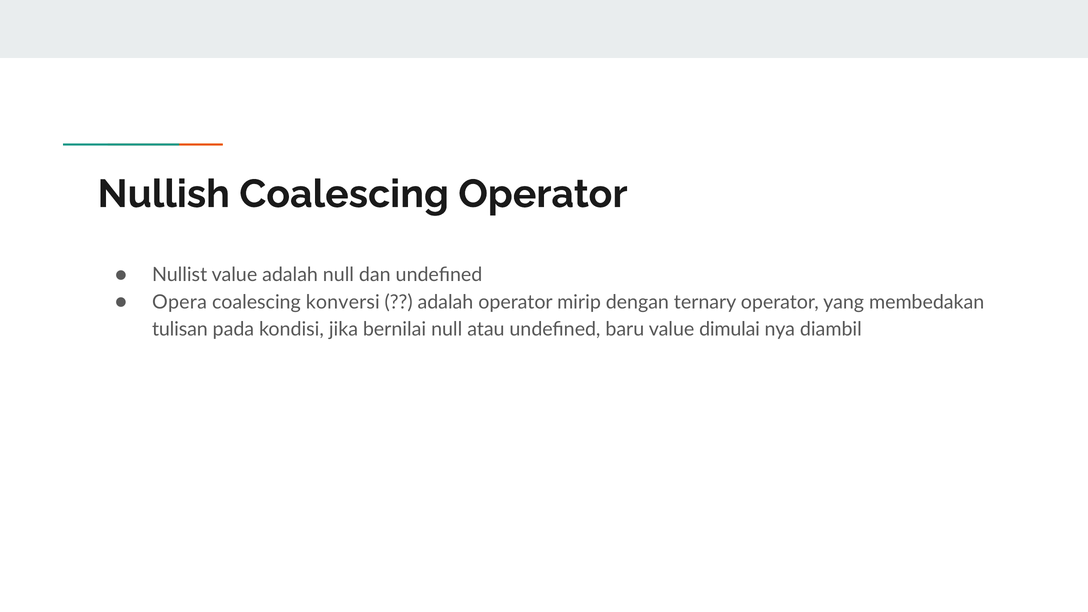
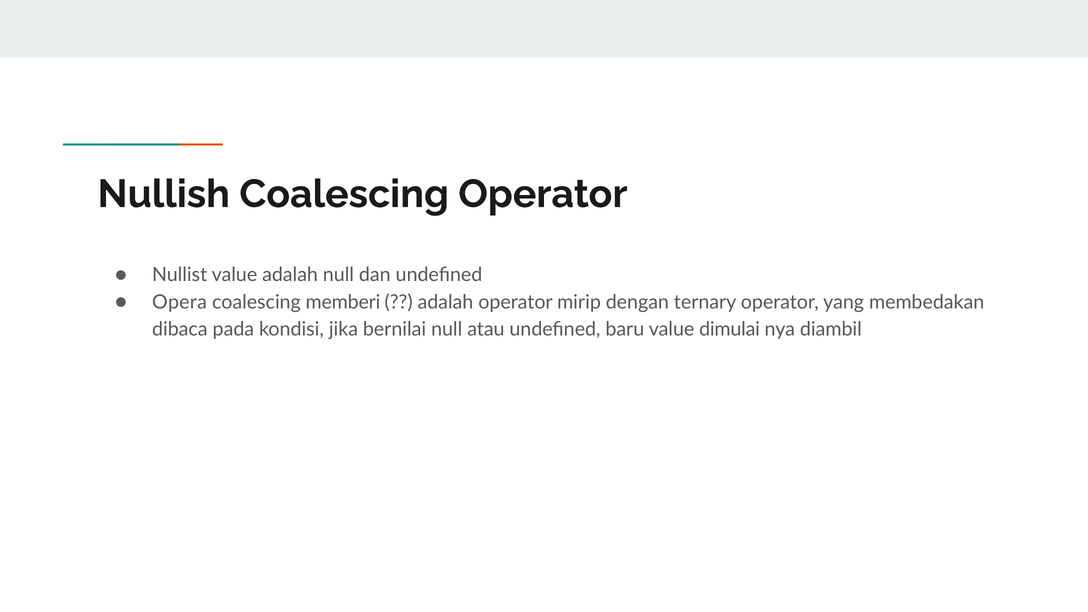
konversi: konversi -> memberi (343, 302)
tulisan: tulisan -> dibaca (180, 329)
